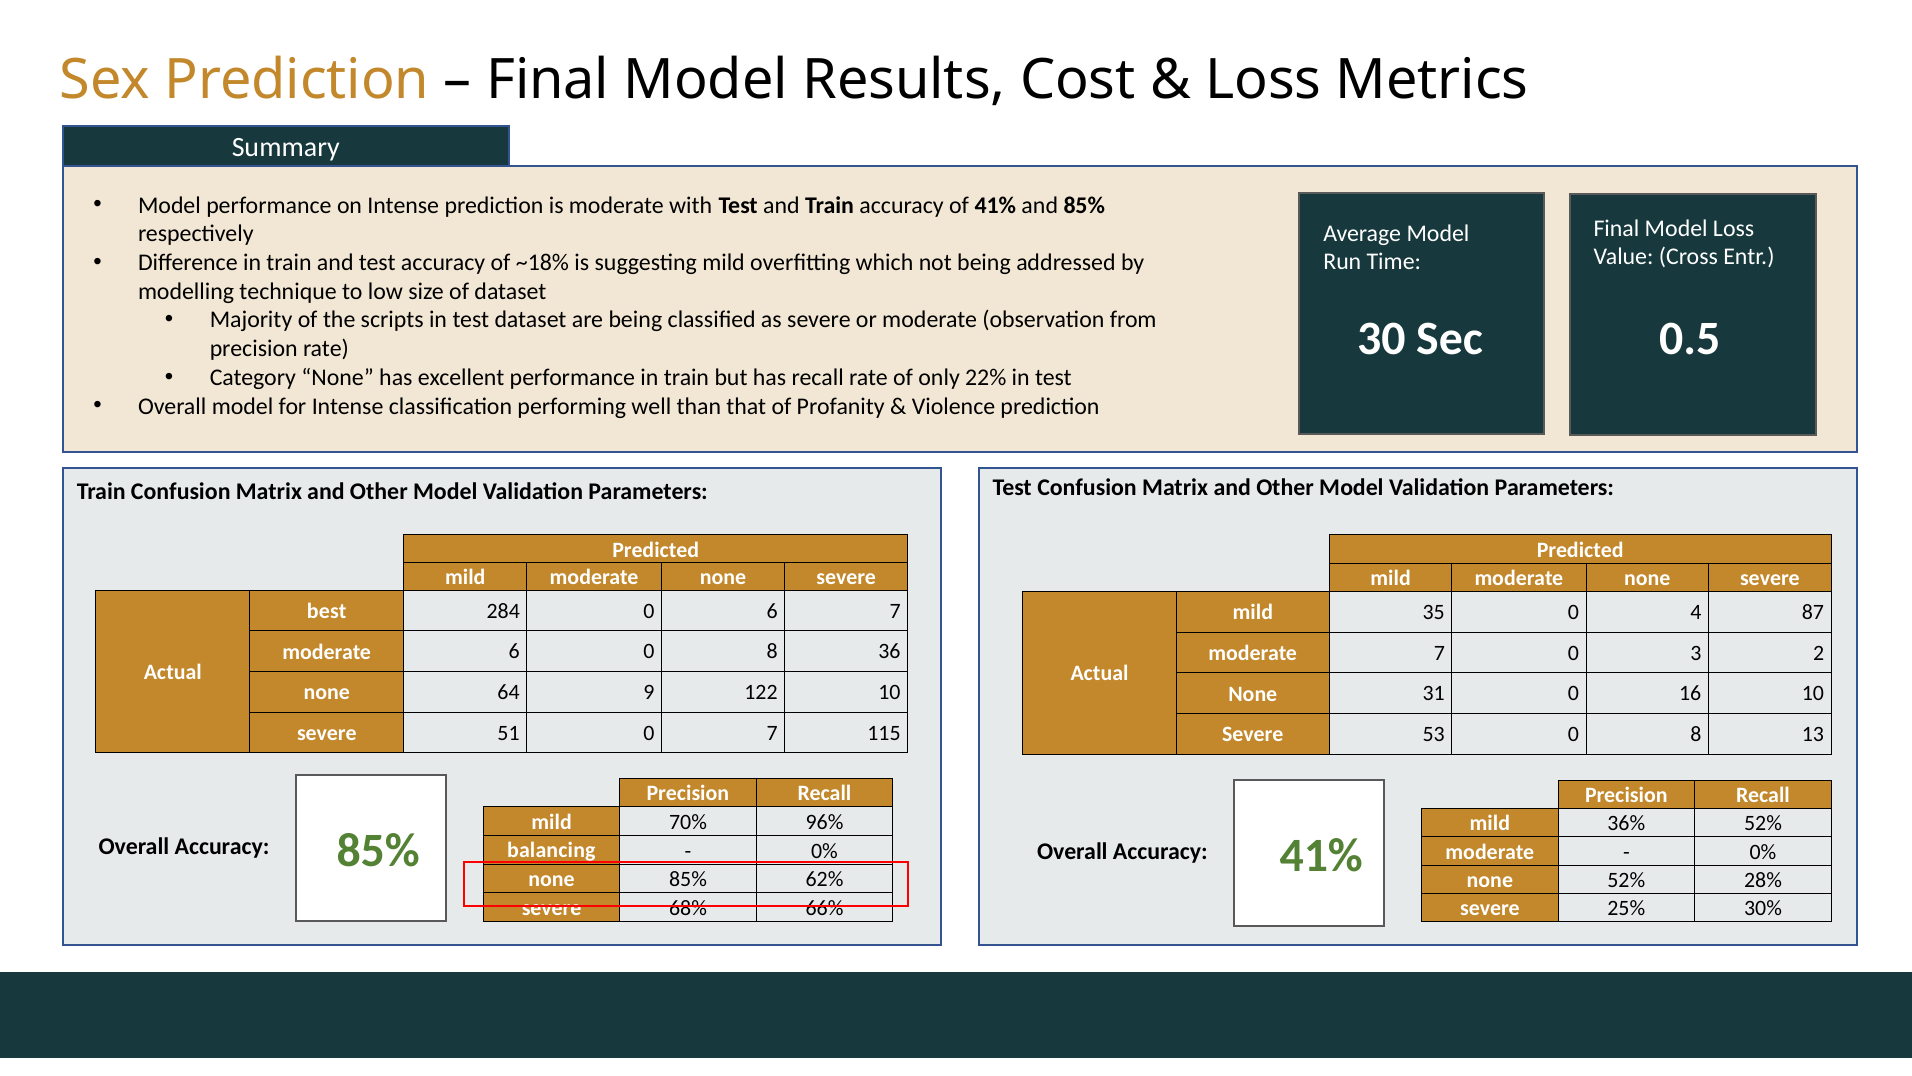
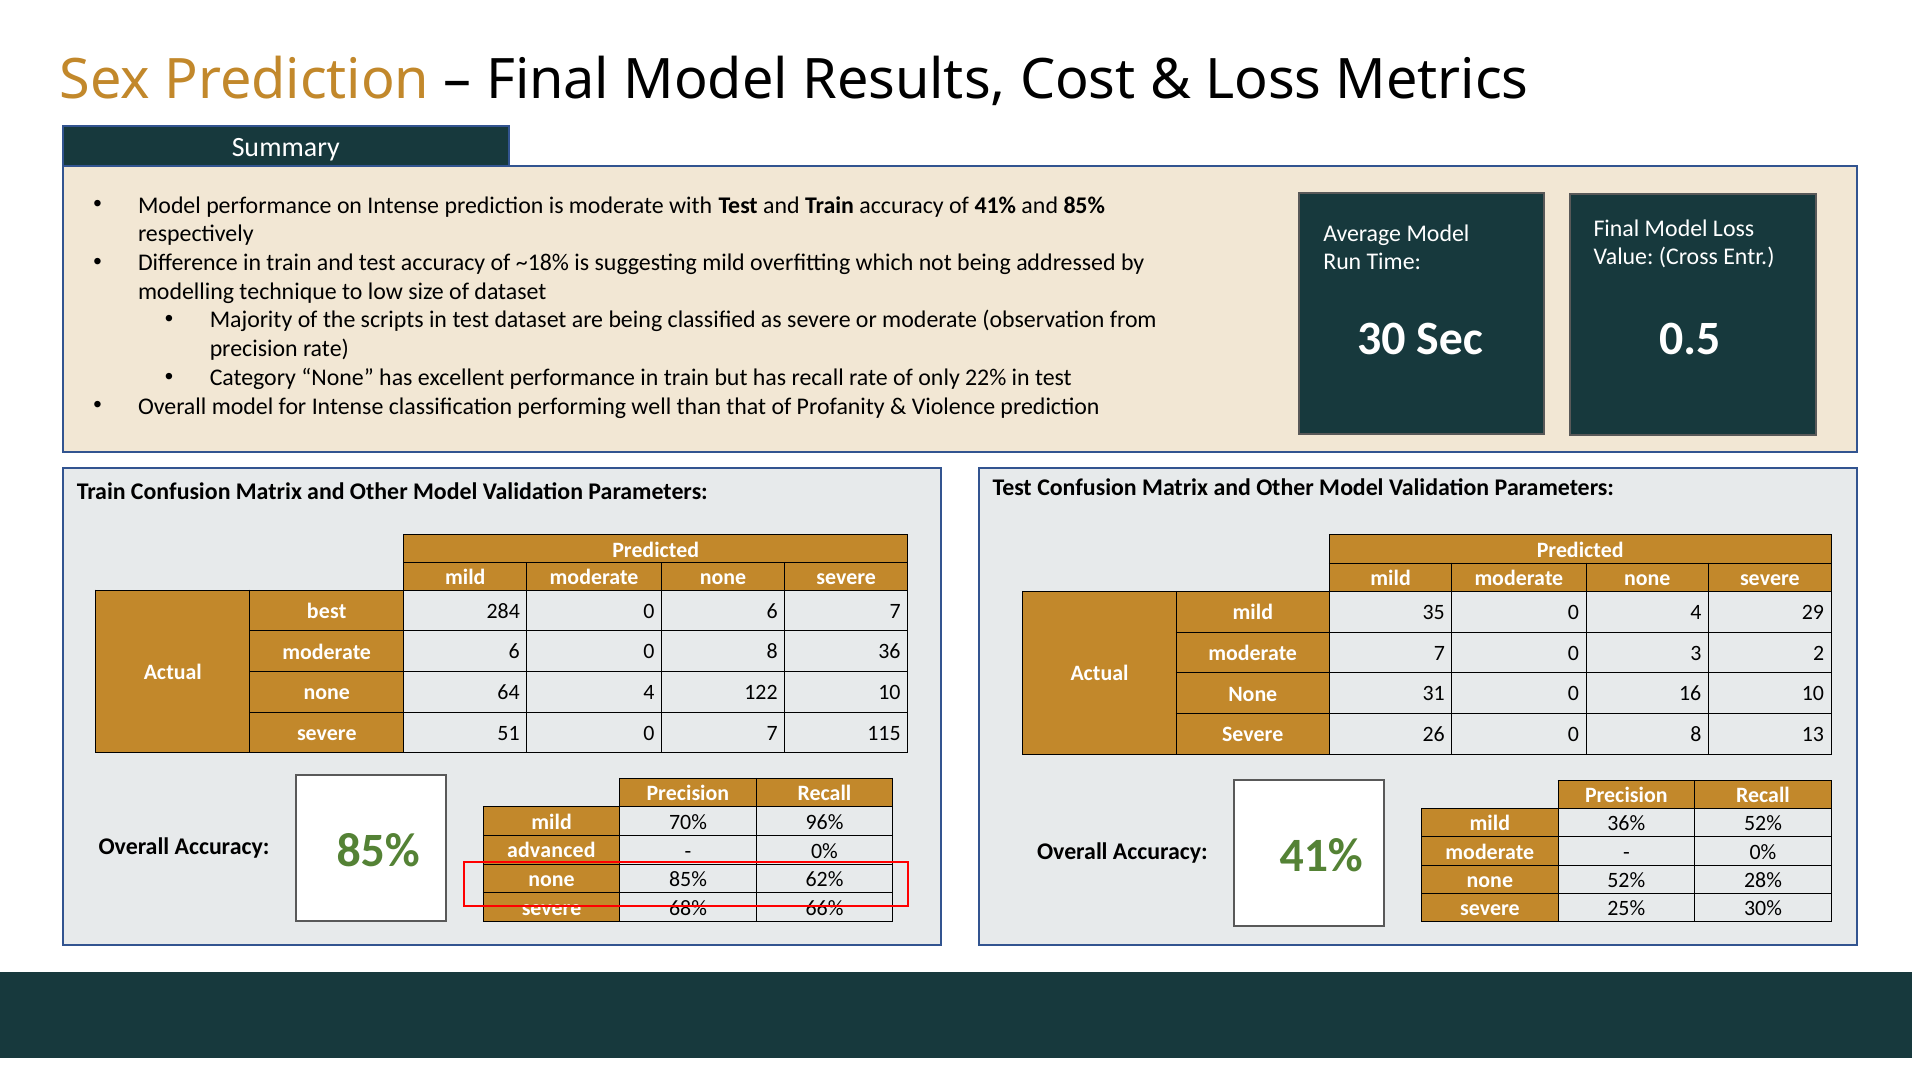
87: 87 -> 29 (1813, 612)
64 9: 9 -> 4 (649, 692)
53: 53 -> 26 (1434, 734)
balancing: balancing -> advanced (551, 850)
